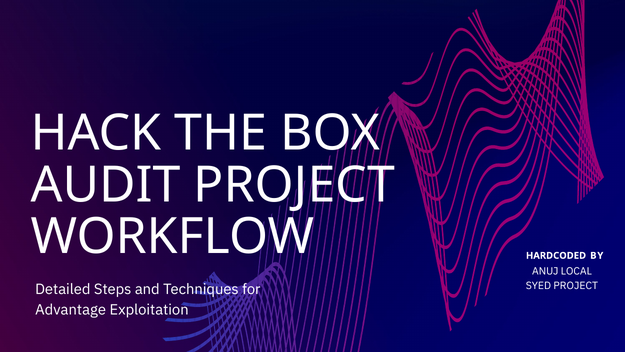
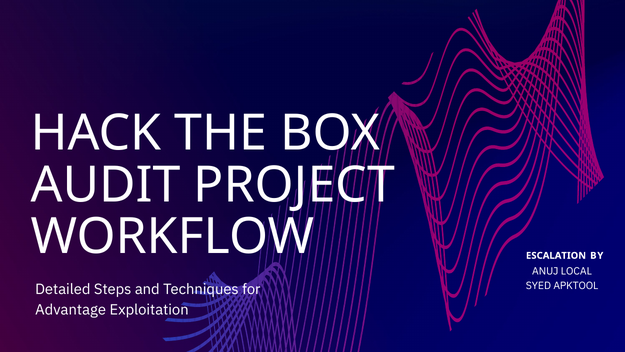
HARDCODED: HARDCODED -> ESCALATION (556, 255)
SYED PROJECT: PROJECT -> APKTOOL (576, 285)
